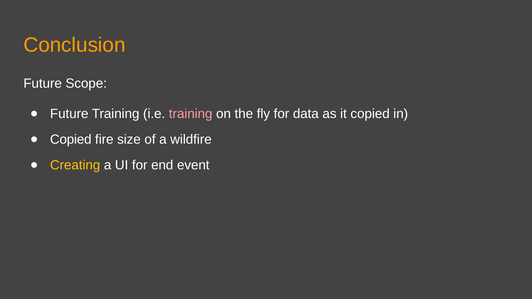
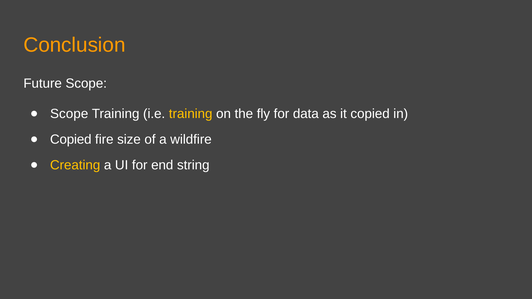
Future: Future -> Scope (69, 114)
training colour: pink -> yellow (191, 114)
event: event -> string (193, 165)
